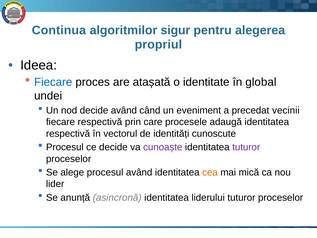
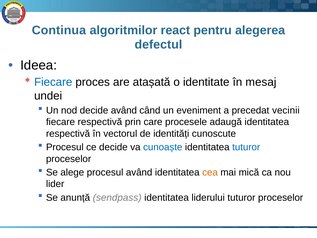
sigur: sigur -> react (175, 30)
propriul: propriul -> defectul (158, 44)
global: global -> mesaj (261, 82)
cunoaște colour: purple -> blue (163, 147)
tuturor colour: purple -> blue (246, 147)
asincronă: asincronă -> sendpass (117, 197)
